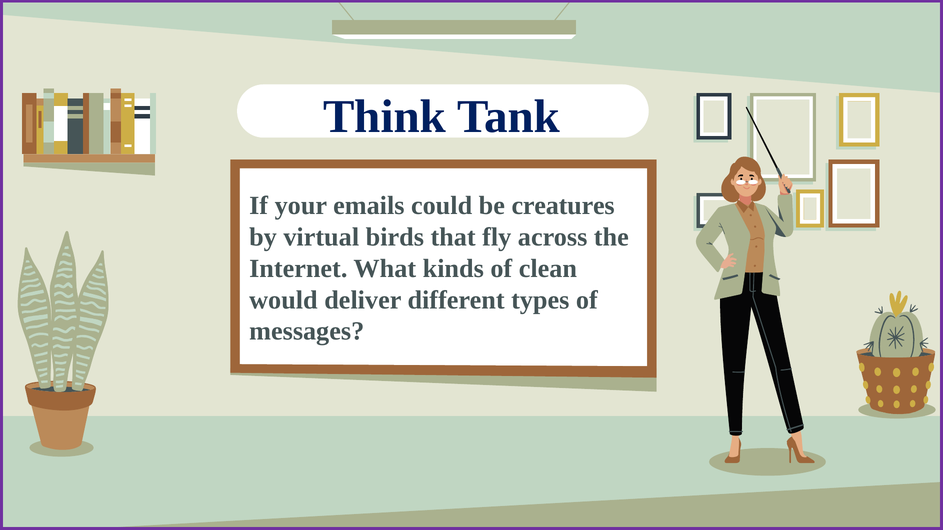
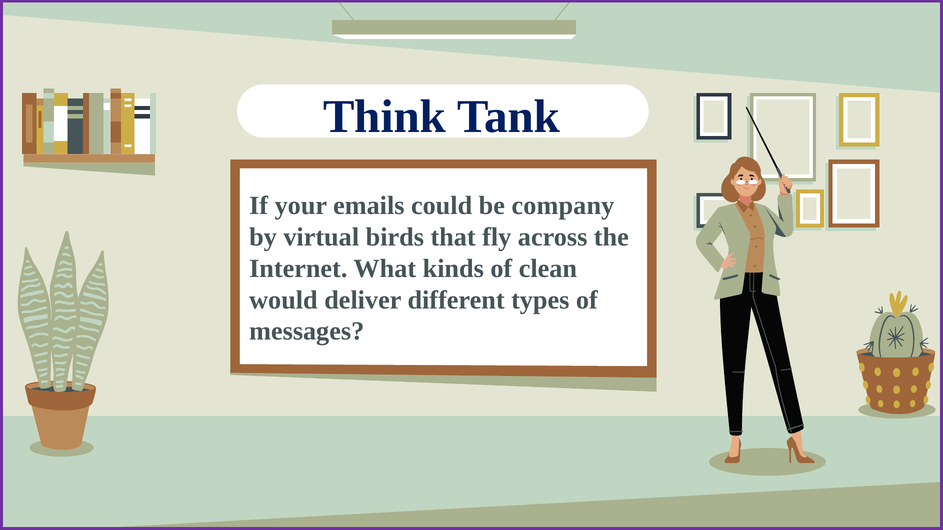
creatures: creatures -> company (563, 206)
